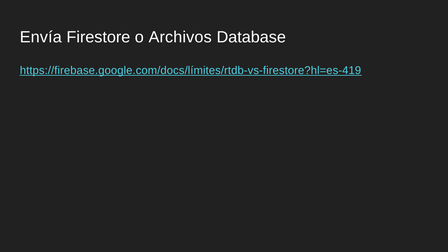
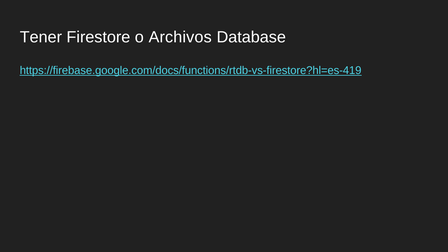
Envía: Envía -> Tener (41, 37)
https://firebase.google.com/docs/límites/rtdb-vs-firestore?hl=es-419: https://firebase.google.com/docs/límites/rtdb-vs-firestore?hl=es-419 -> https://firebase.google.com/docs/functions/rtdb-vs-firestore?hl=es-419 (191, 70)
